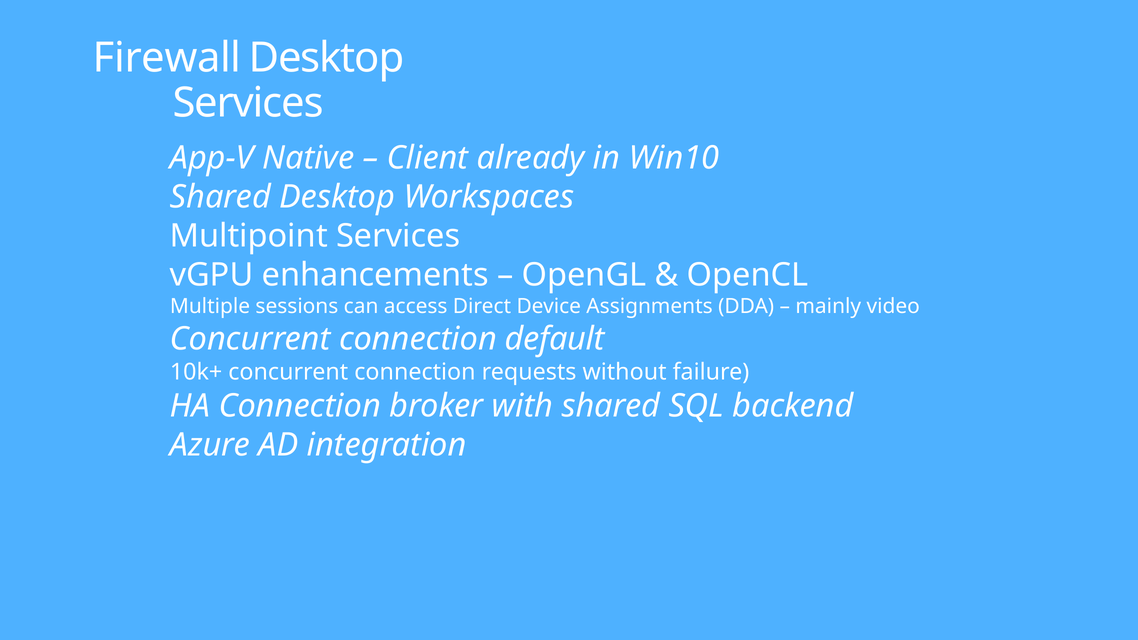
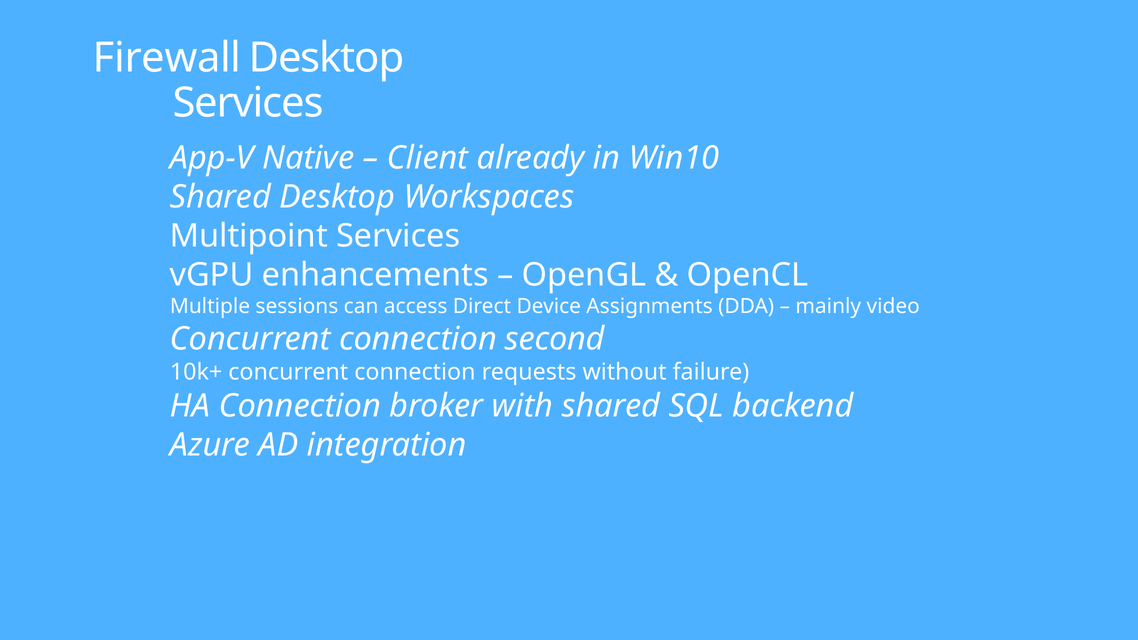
default: default -> second (555, 339)
